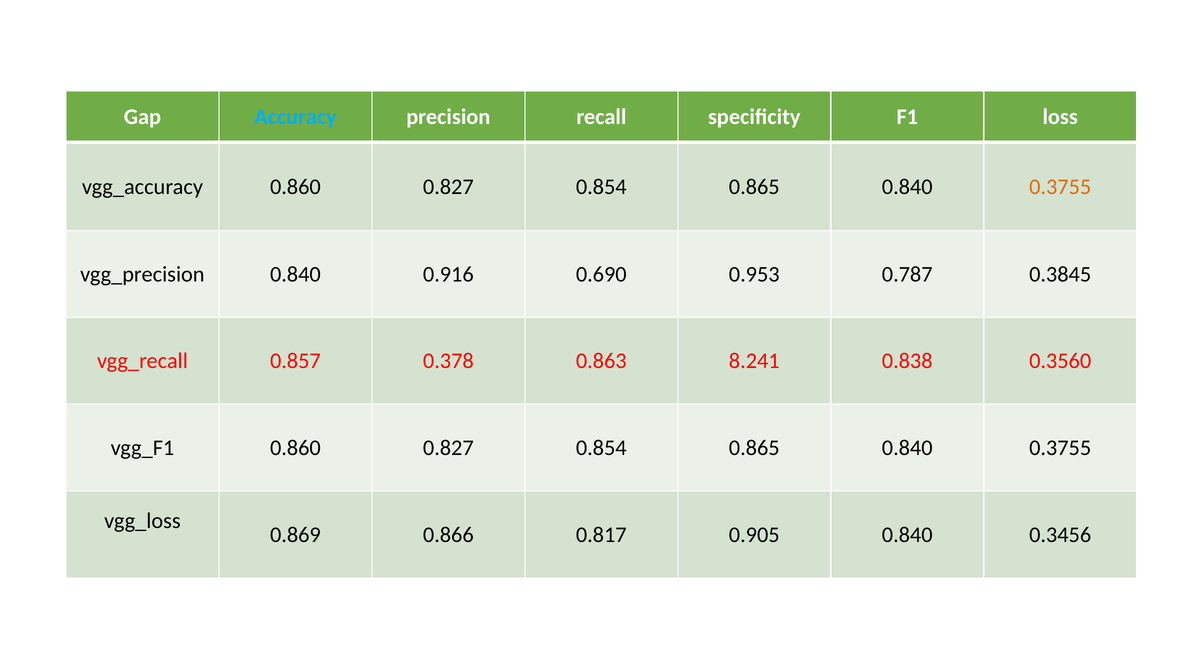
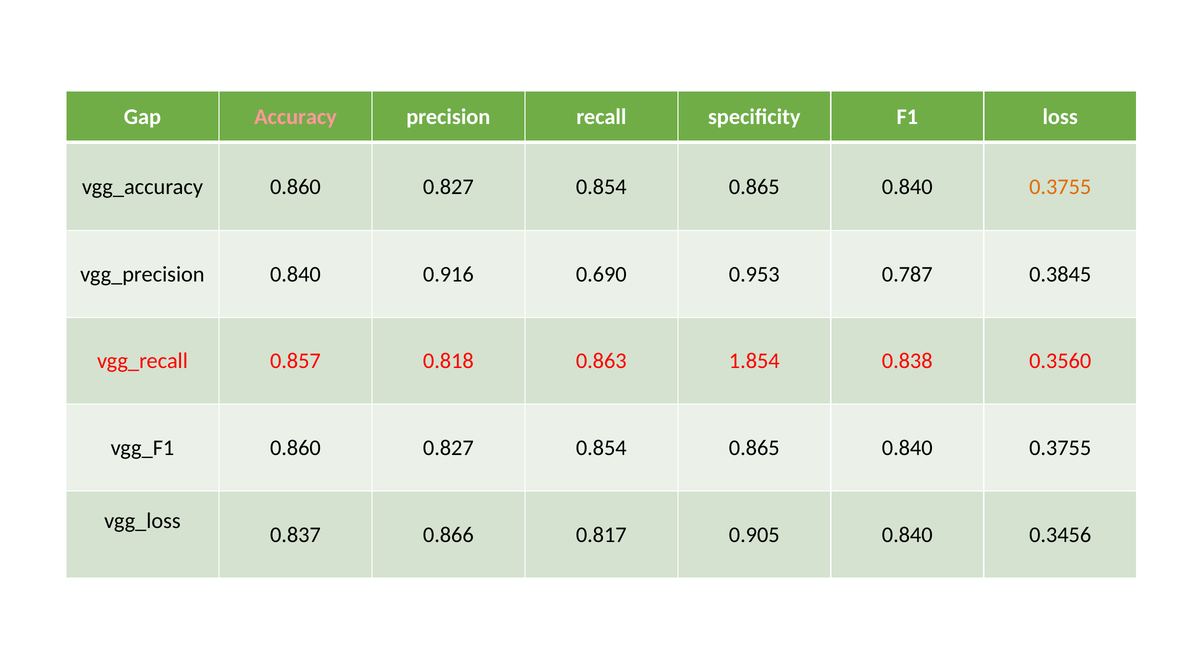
Accuracy colour: light blue -> pink (295, 117)
0.378: 0.378 -> 0.818 (448, 361)
8.241: 8.241 -> 1.854 (754, 361)
0.869: 0.869 -> 0.837 (295, 535)
